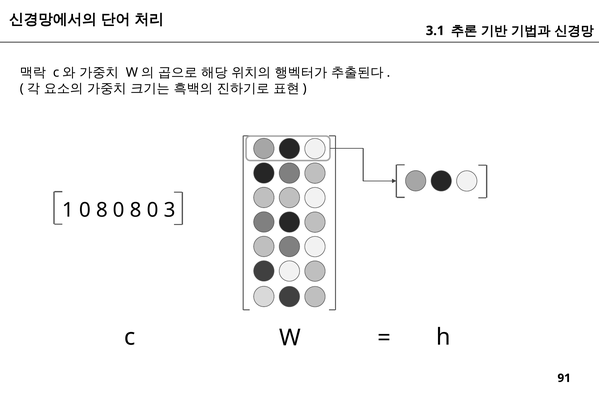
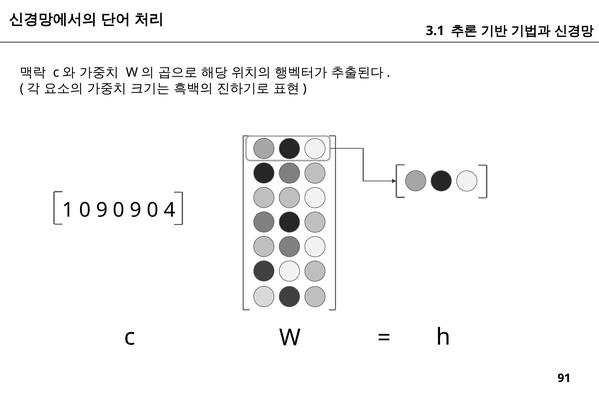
1 0 8: 8 -> 9 (102, 210)
8: 8 -> 9 (136, 210)
3: 3 -> 4 (170, 210)
